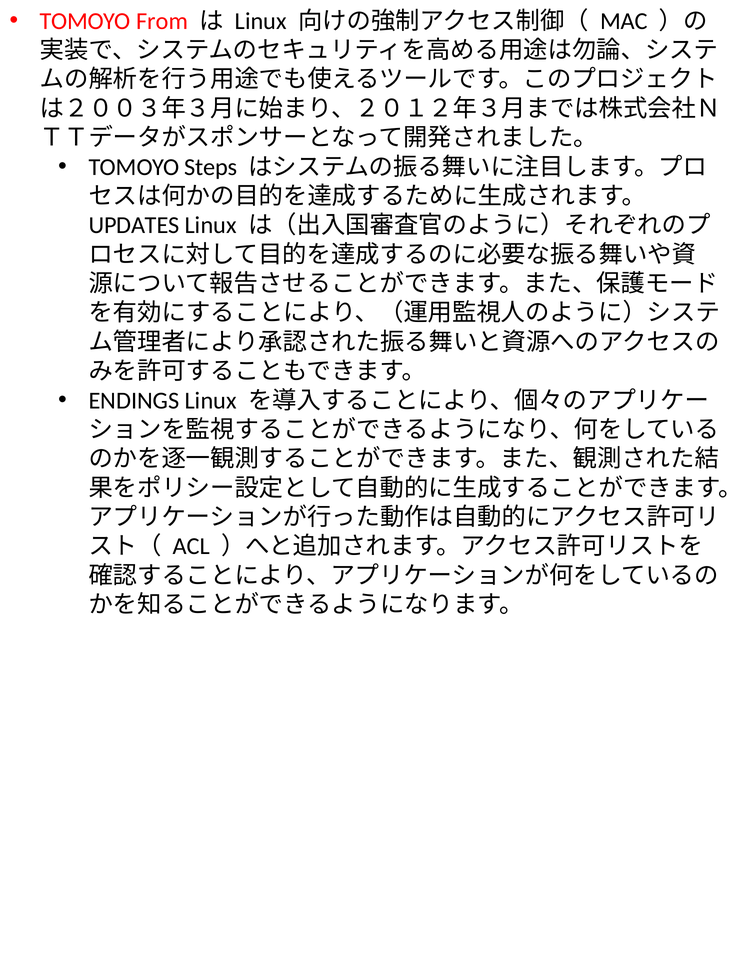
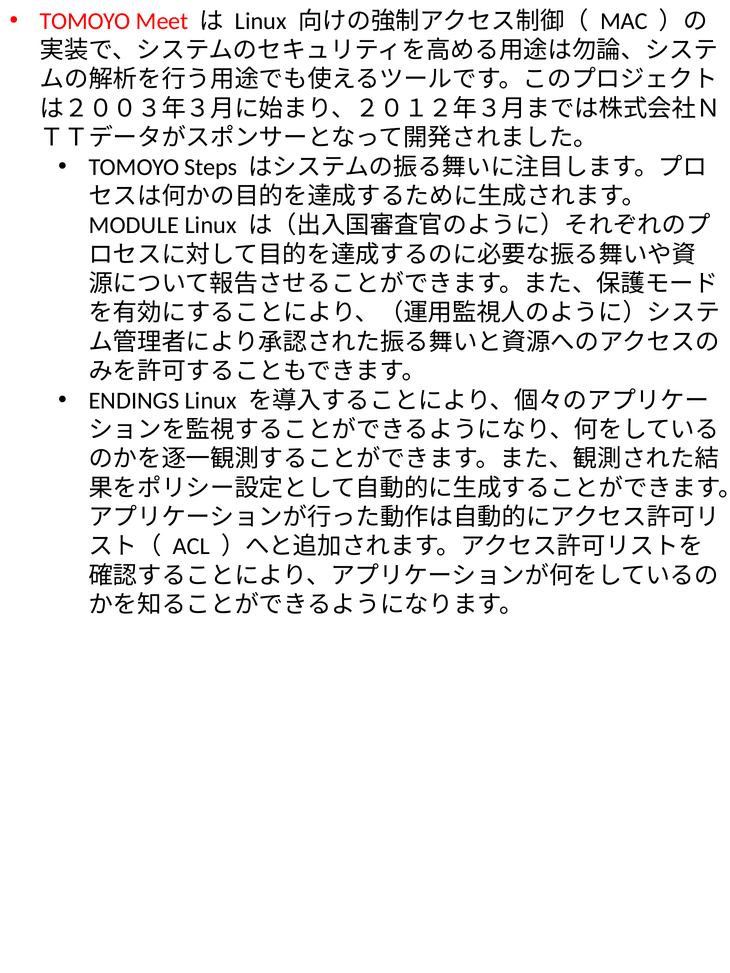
From: From -> Meet (162, 21)
UPDATES: UPDATES -> MODULE (134, 225)
